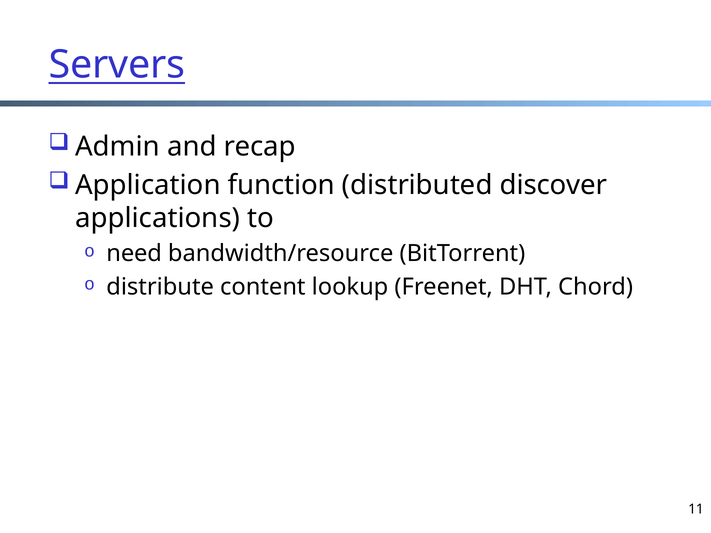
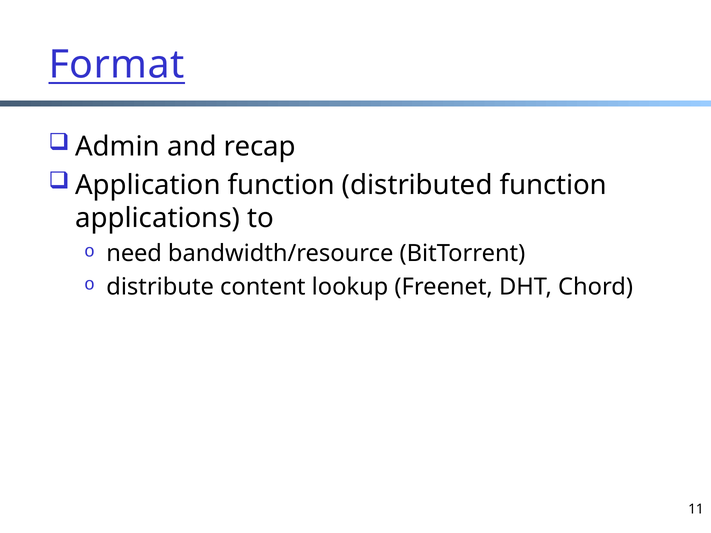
Servers: Servers -> Format (117, 65)
distributed discover: discover -> function (553, 185)
